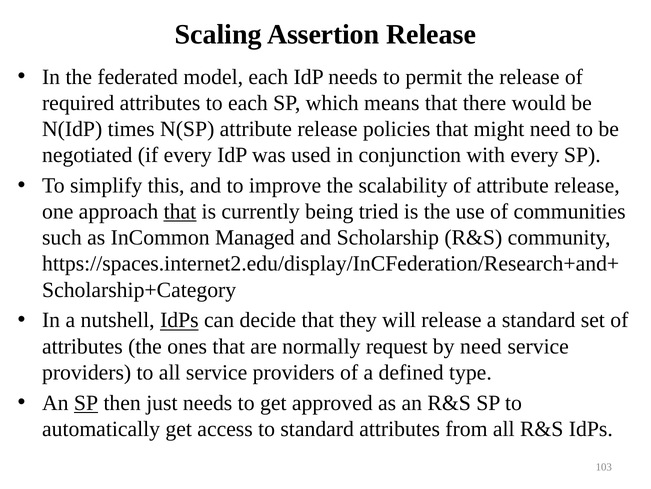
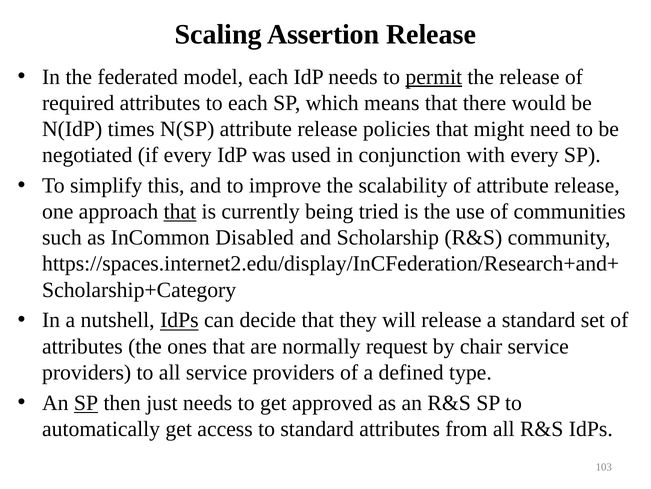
permit underline: none -> present (434, 77)
Managed: Managed -> Disabled (255, 237)
by need: need -> chair (481, 346)
